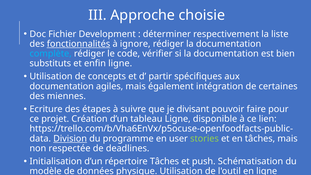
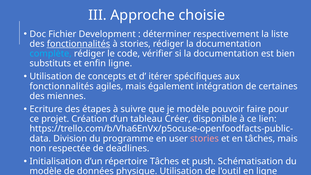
à ignore: ignore -> stories (135, 44)
d partir: partir -> itérer (160, 76)
documentation: documentation -> fonctionnalités (62, 86)
je divisant: divisant -> modèle (193, 109)
tableau Ligne: Ligne -> Créer (178, 119)
Division underline: present -> none (70, 138)
stories colour: light green -> pink (204, 138)
